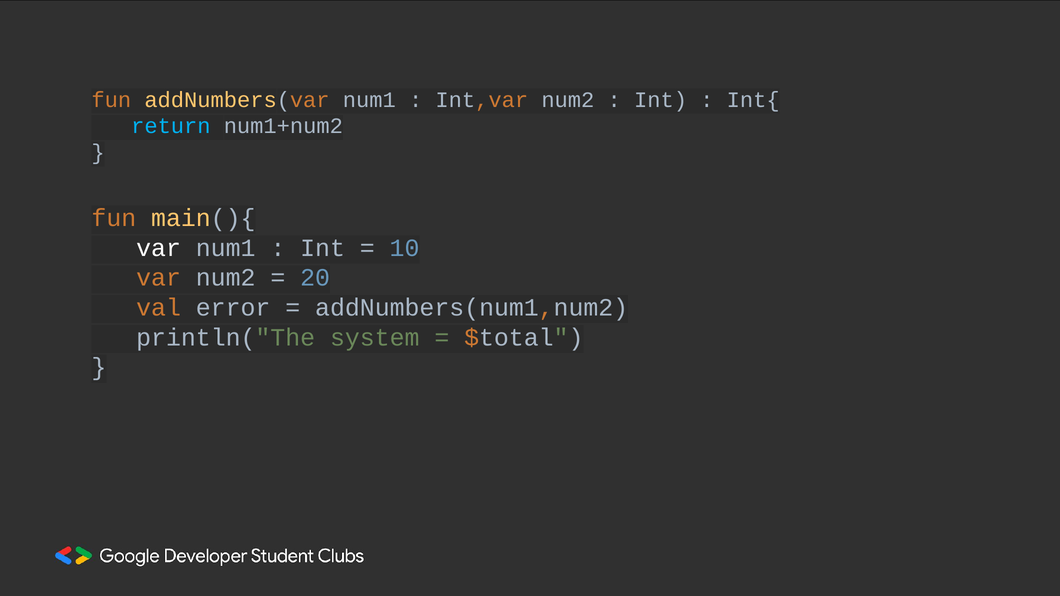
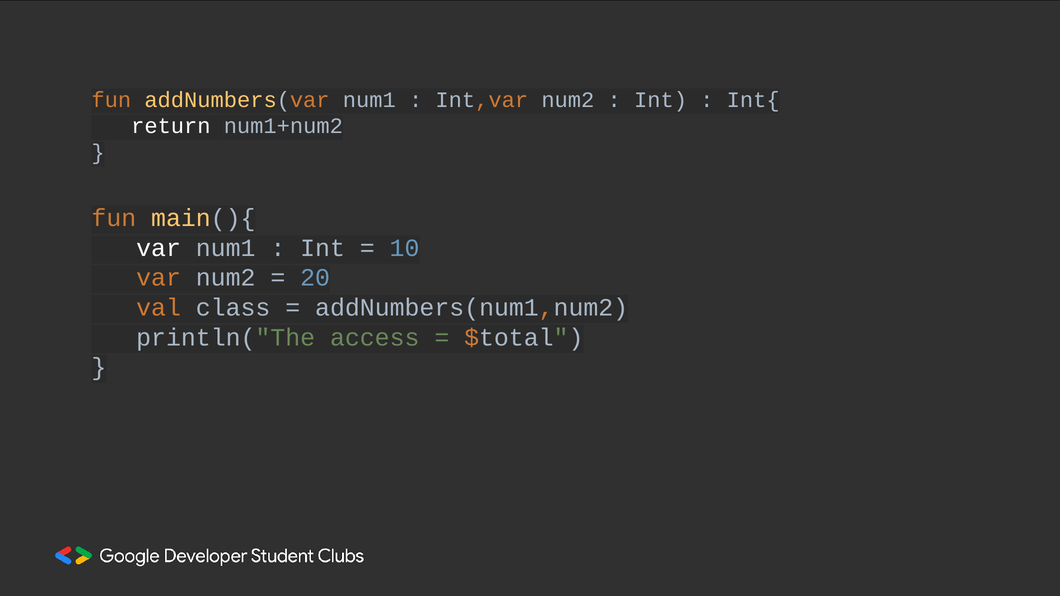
return colour: light blue -> white (171, 126)
error: error -> class (233, 308)
system: system -> access (375, 338)
